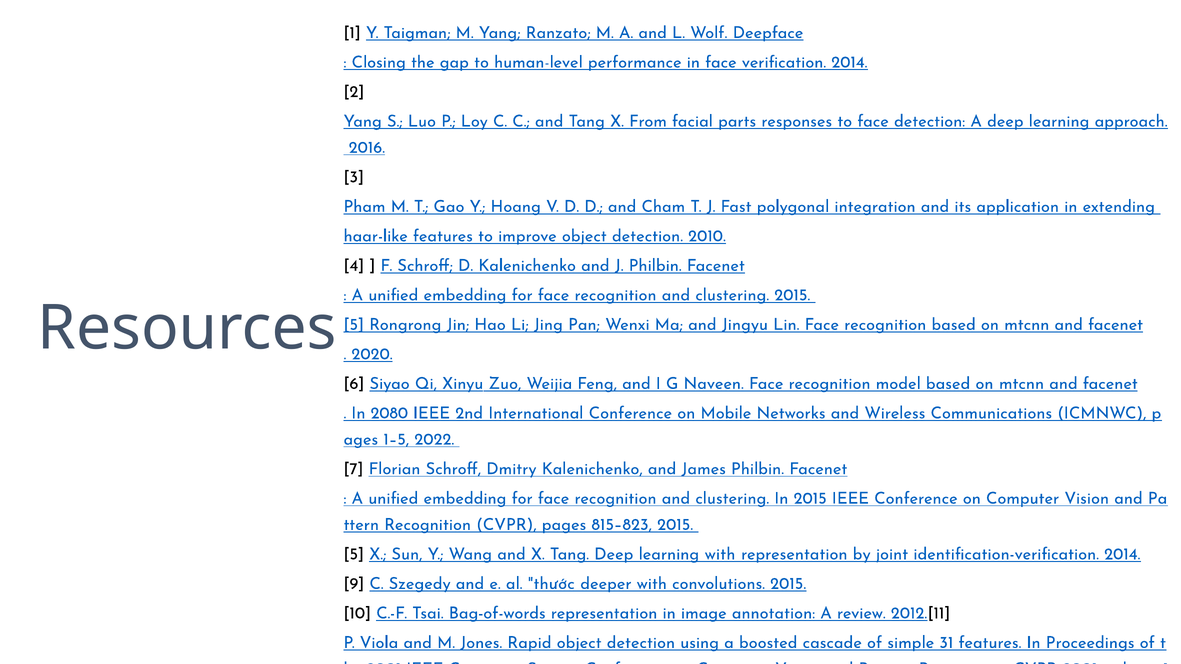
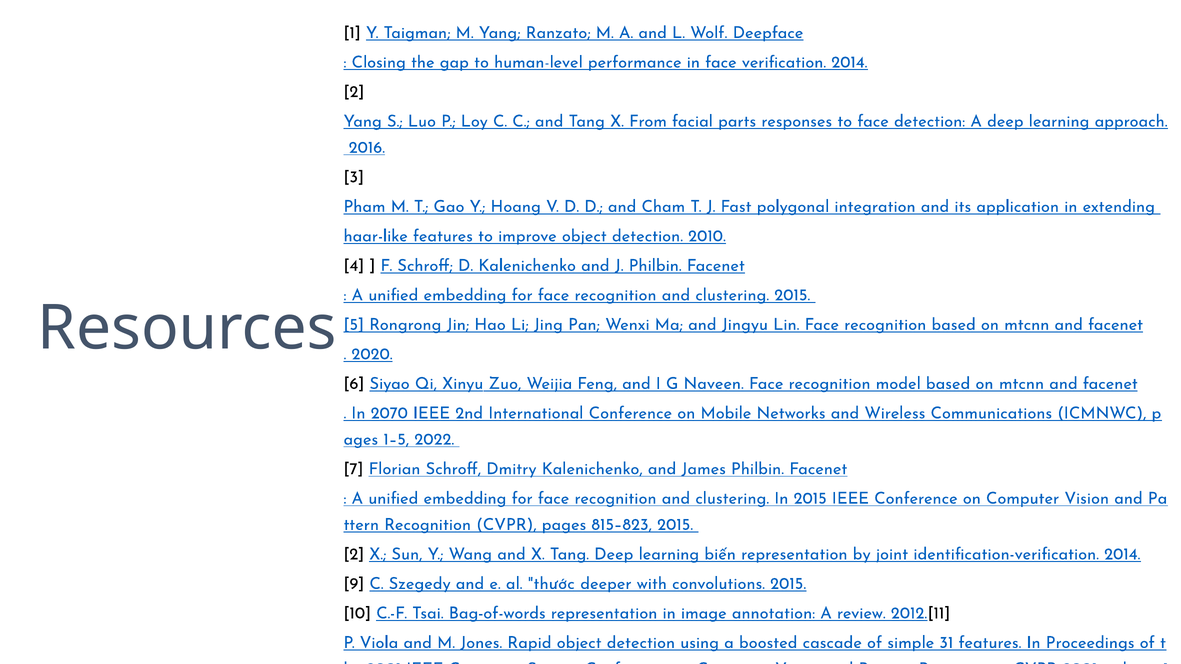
2080: 2080 -> 2070 (389, 413)
5: 5 -> 2 (354, 554)
learning with: with -> biến (720, 554)
